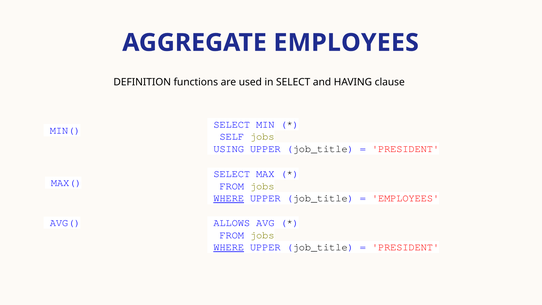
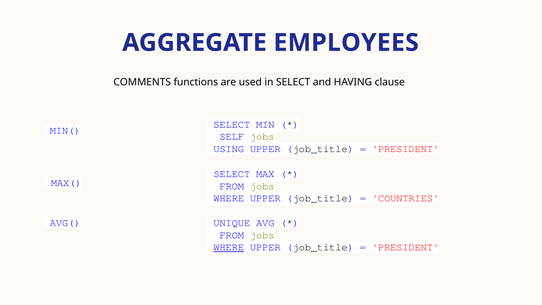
DEFINITION: DEFINITION -> COMMENTS (142, 82)
WHERE underline: present -> none (229, 198)
EMPLOYEES: EMPLOYEES -> COUNTRIES (406, 198)
ALLOWS: ALLOWS -> UNIQUE (232, 223)
